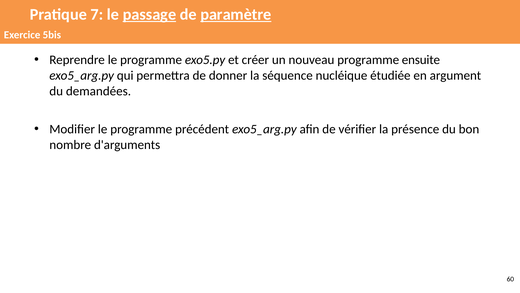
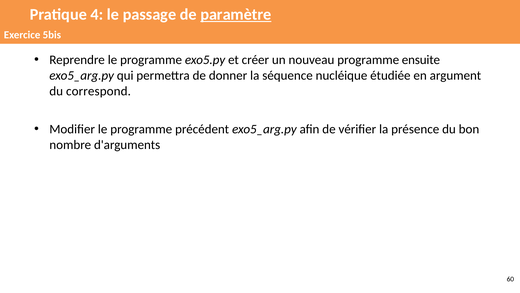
7: 7 -> 4 (97, 14)
passage underline: present -> none (149, 14)
demandées: demandées -> correspond (98, 91)
